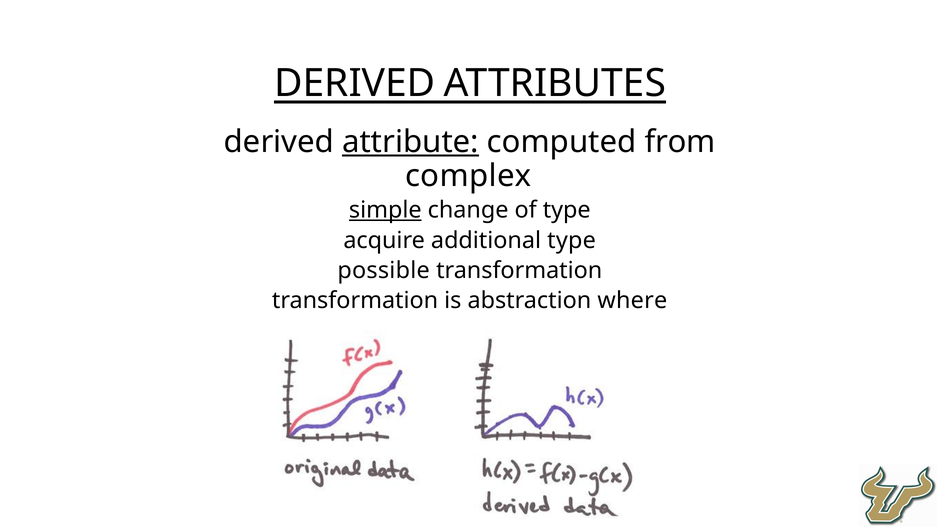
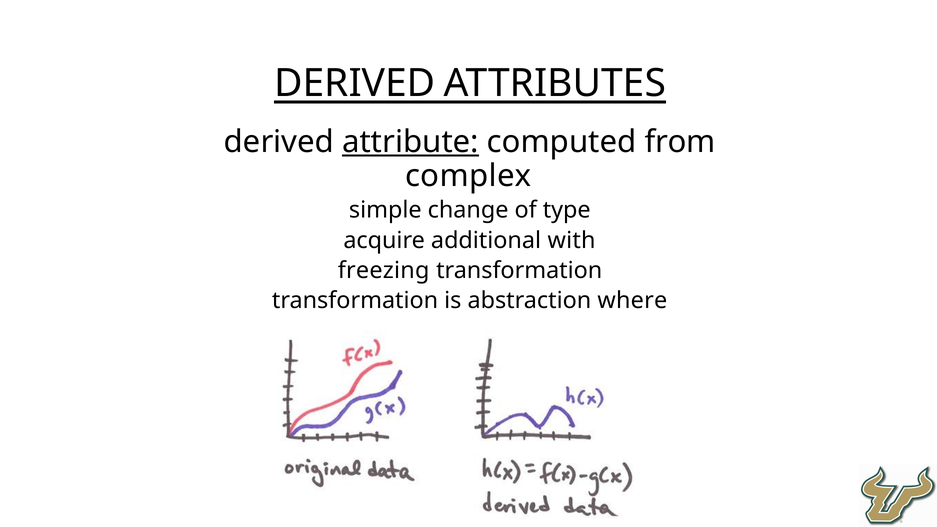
simple underline: present -> none (385, 210)
additional type: type -> with (572, 240)
possible: possible -> freezing (384, 271)
